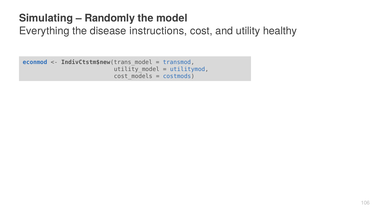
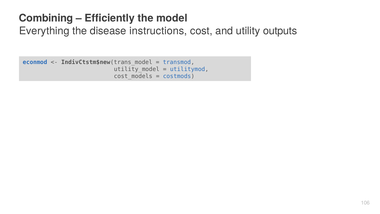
Simulating: Simulating -> Combining (46, 18)
Randomly: Randomly -> Efficiently (110, 18)
healthy: healthy -> outputs (280, 31)
